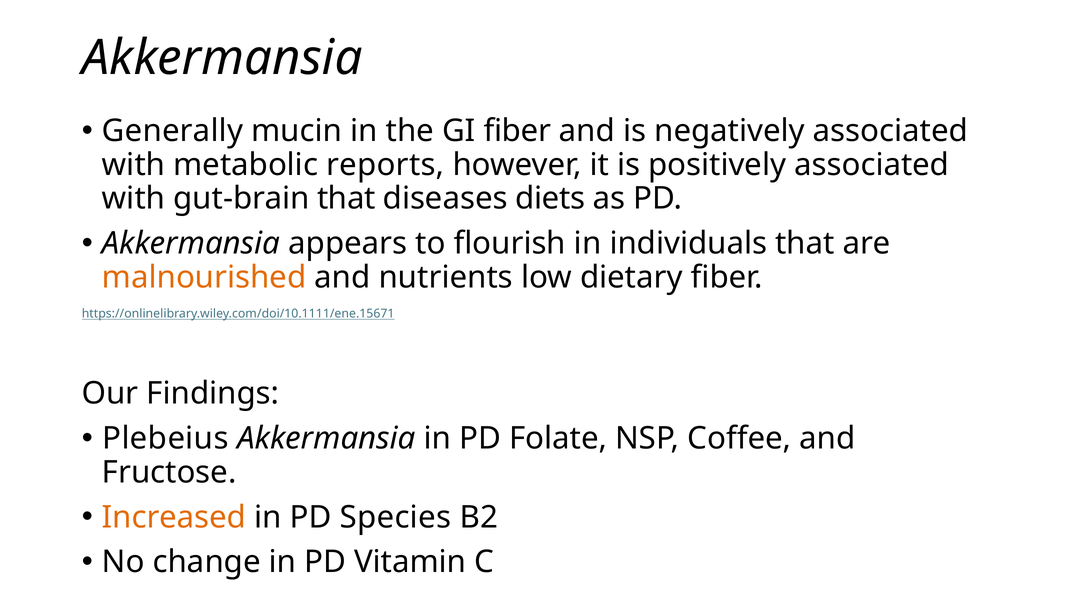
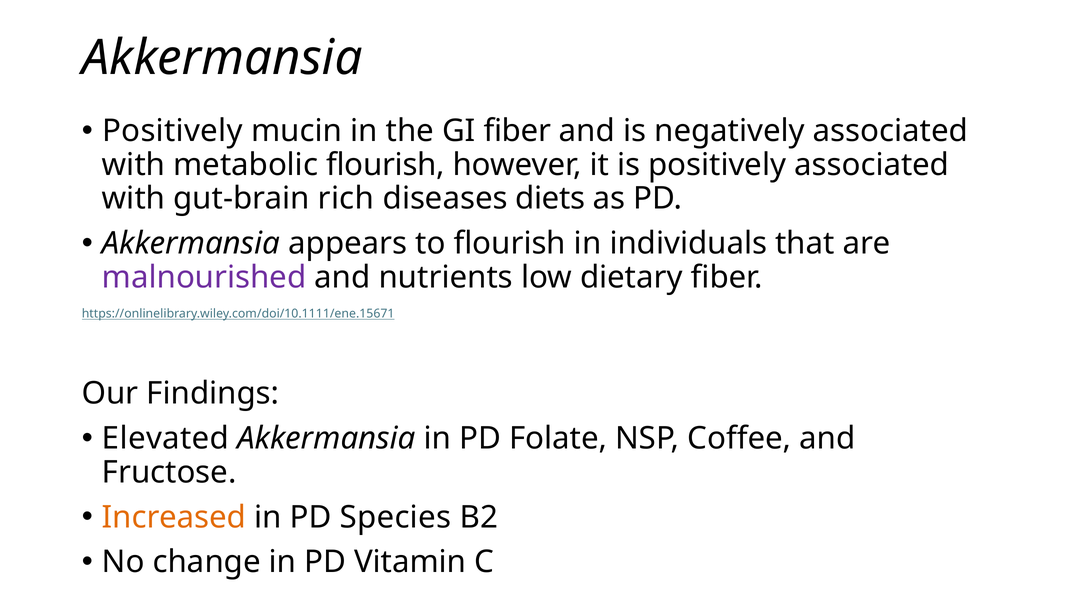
Generally: Generally -> Positively (172, 131)
metabolic reports: reports -> flourish (385, 165)
gut-brain that: that -> rich (346, 198)
malnourished colour: orange -> purple (204, 277)
Plebeius: Plebeius -> Elevated (165, 438)
